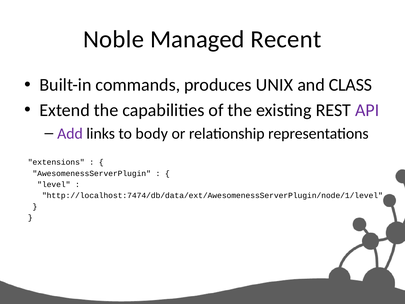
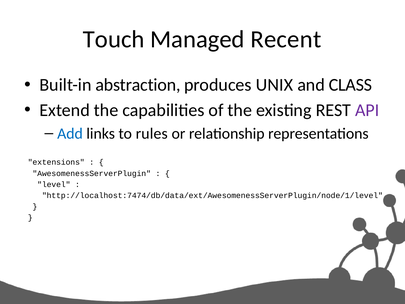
Noble: Noble -> Touch (114, 39)
commands: commands -> abstraction (138, 85)
Add colour: purple -> blue (70, 133)
body: body -> rules (152, 133)
